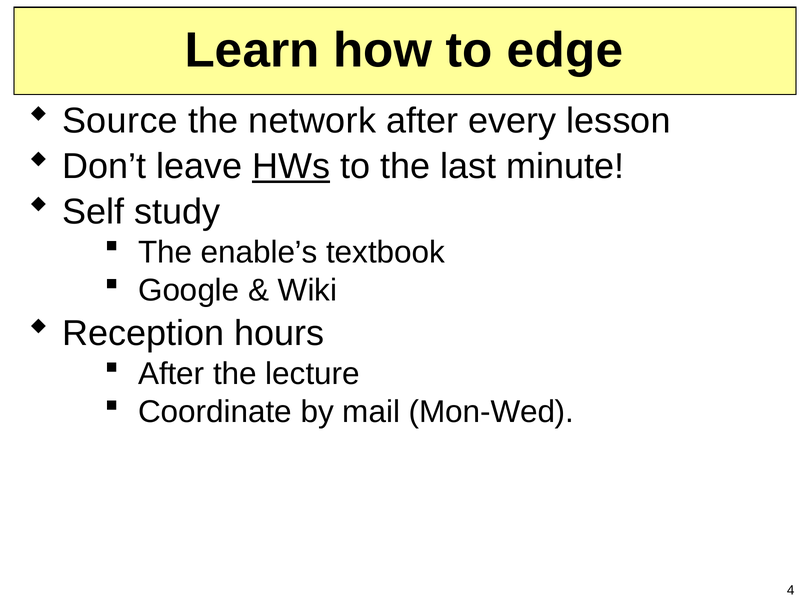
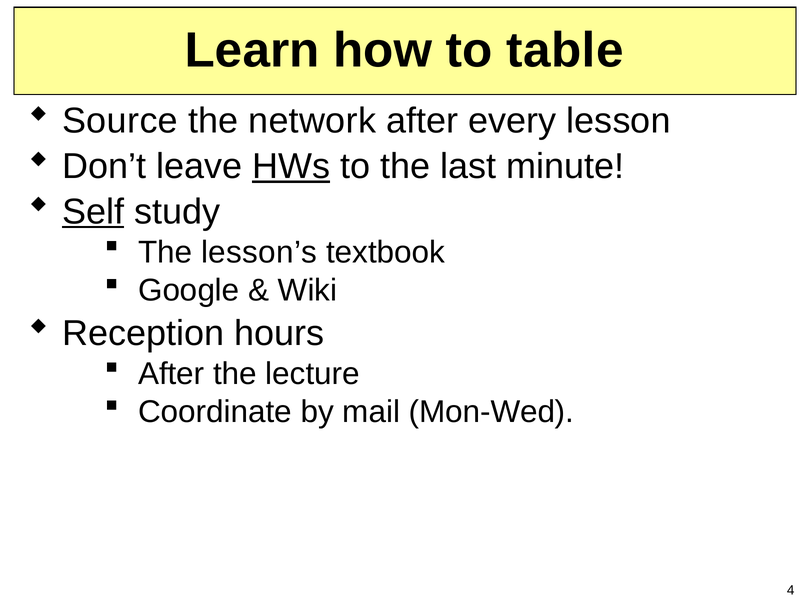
edge: edge -> table (565, 51)
Self underline: none -> present (93, 212)
enable’s: enable’s -> lesson’s (259, 252)
